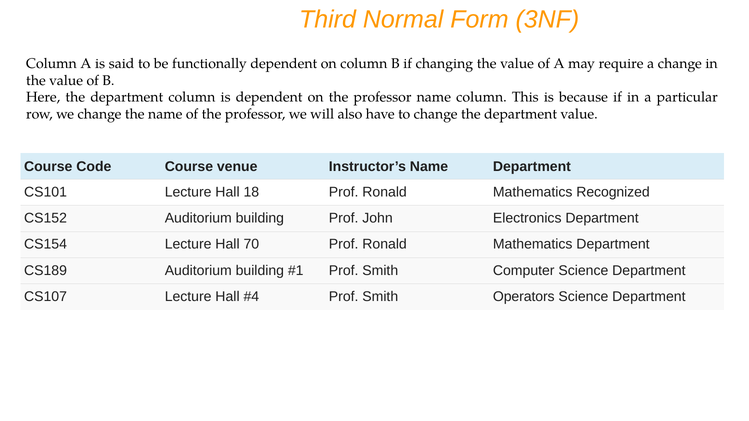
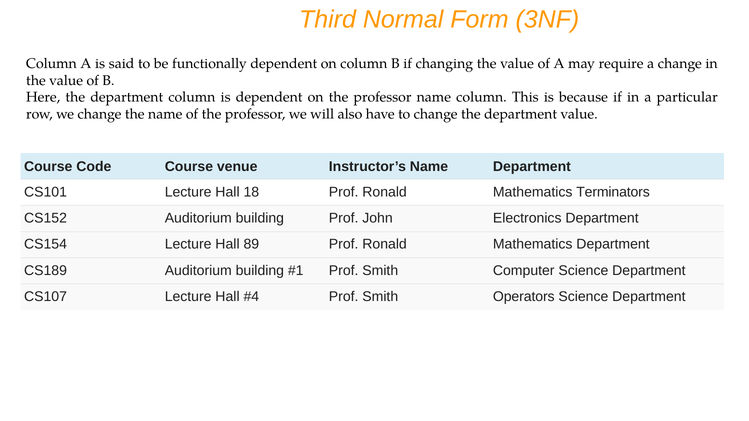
Recognized: Recognized -> Terminators (613, 192)
70: 70 -> 89 (251, 245)
